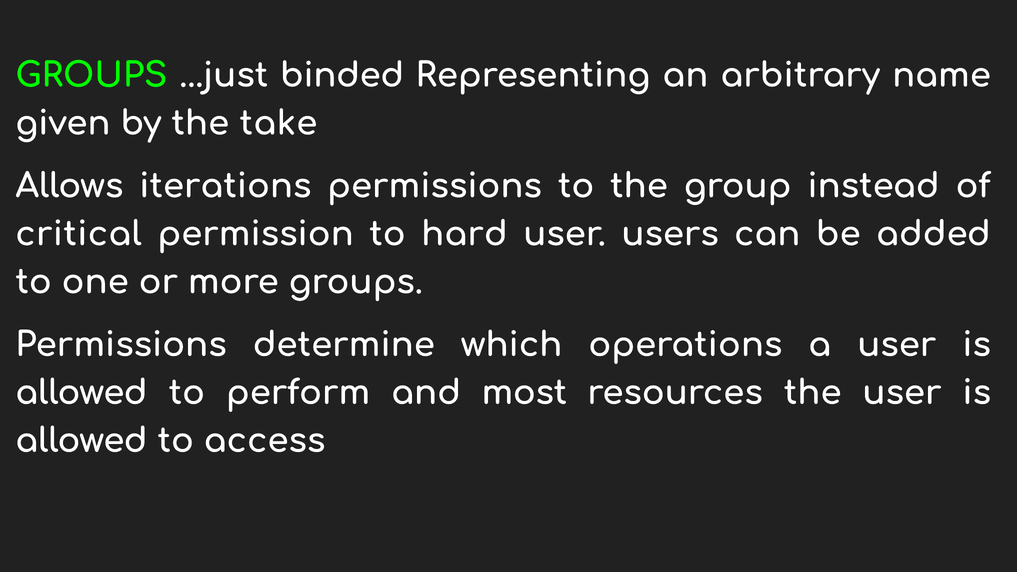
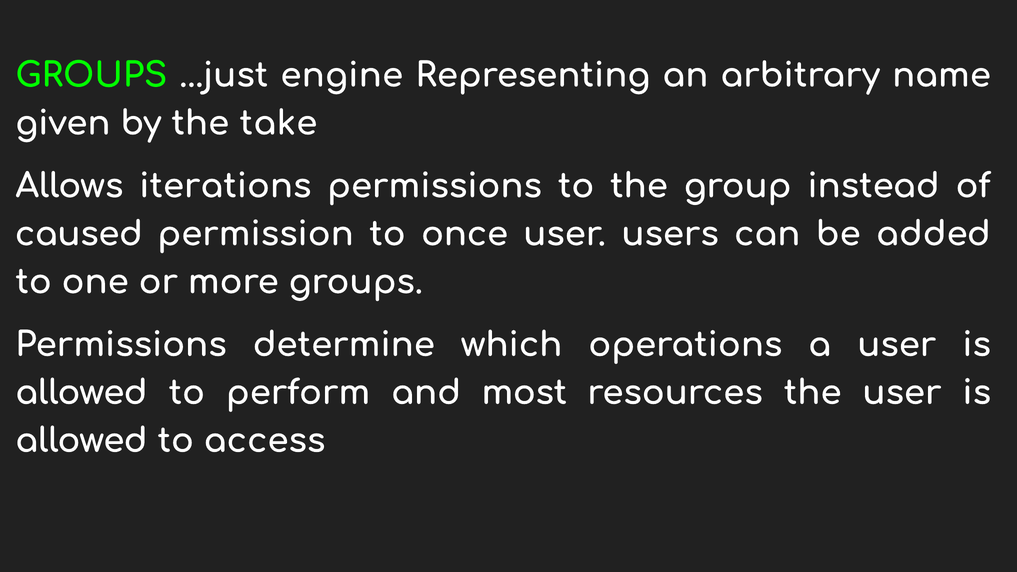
binded: binded -> engine (342, 75)
critical: critical -> caused (79, 234)
hard: hard -> once (465, 234)
